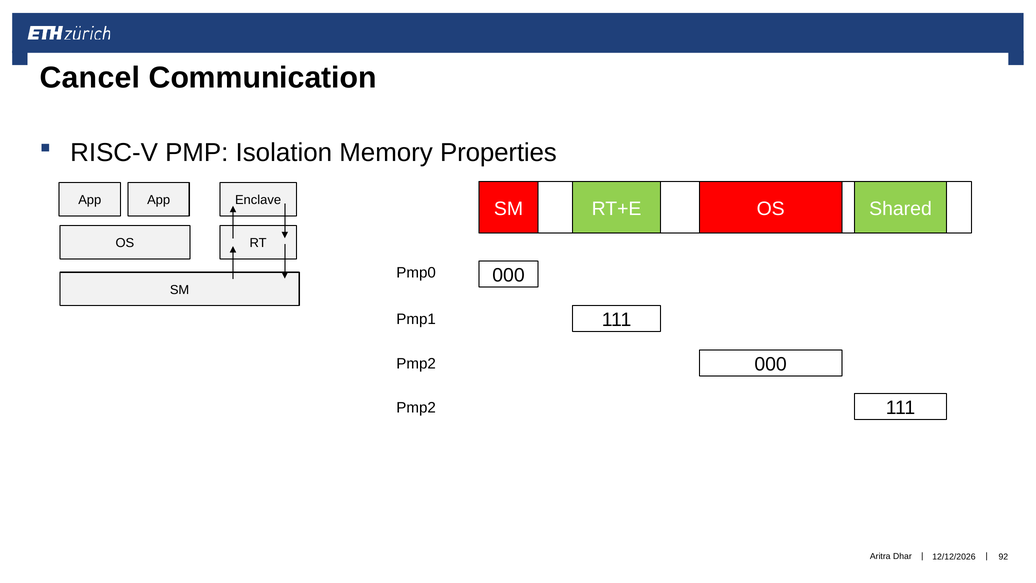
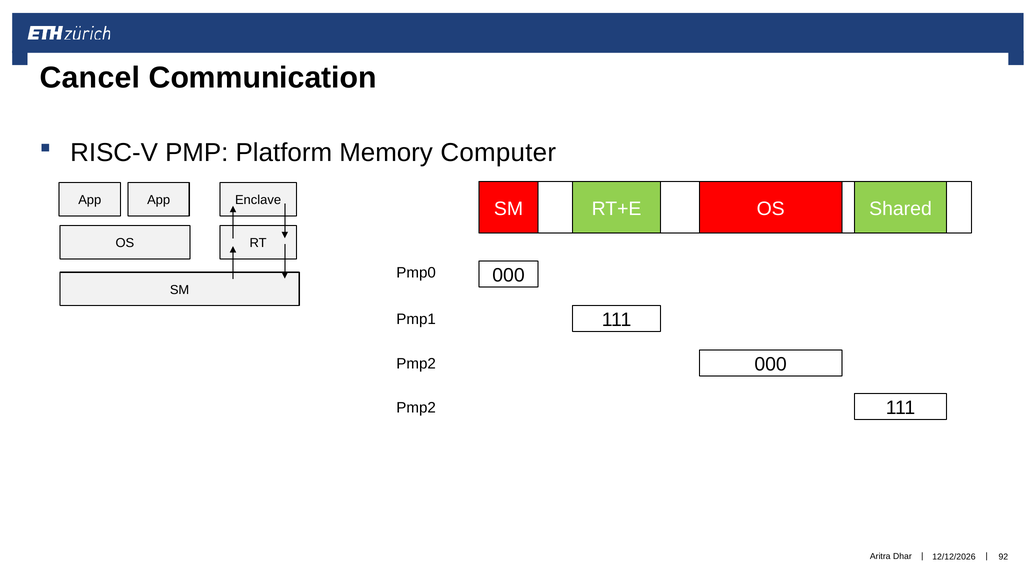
Isolation: Isolation -> Platform (284, 153)
Properties: Properties -> Computer (498, 153)
